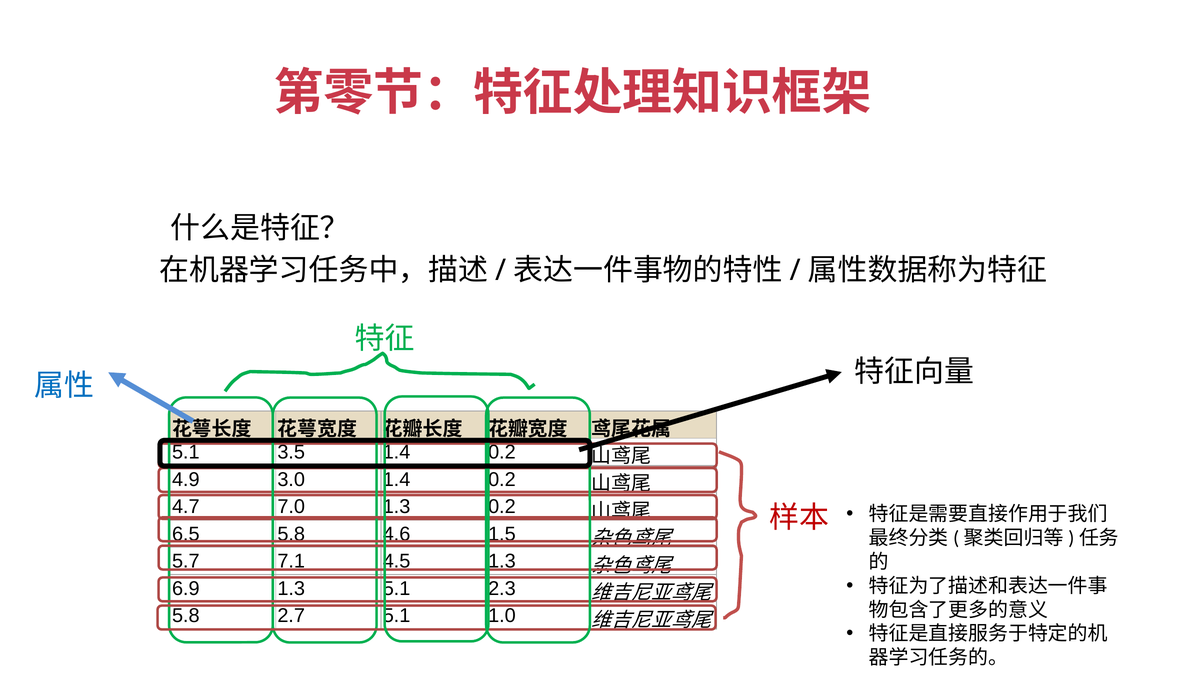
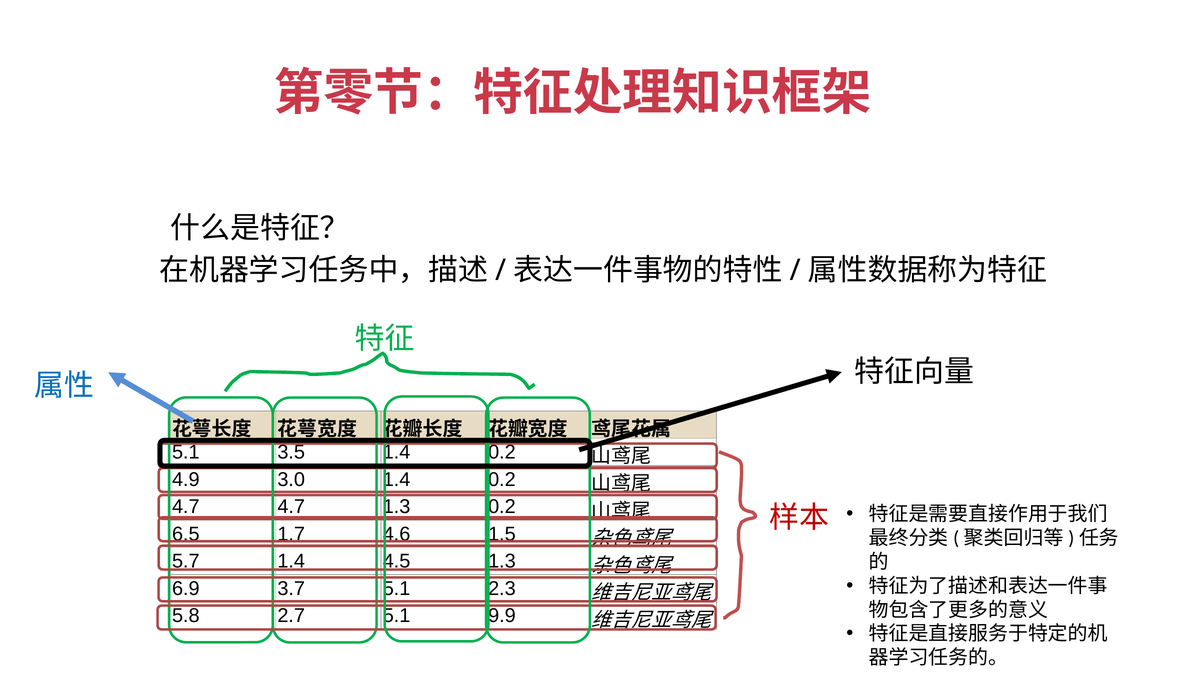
4.7 7.0: 7.0 -> 4.7 (291, 507)
6.5 5.8: 5.8 -> 1.7 (291, 534)
5.7 7.1: 7.1 -> 1.4 (291, 561)
6.9 1.3: 1.3 -> 3.7 (291, 588)
1.0: 1.0 -> 9.9 (502, 616)
